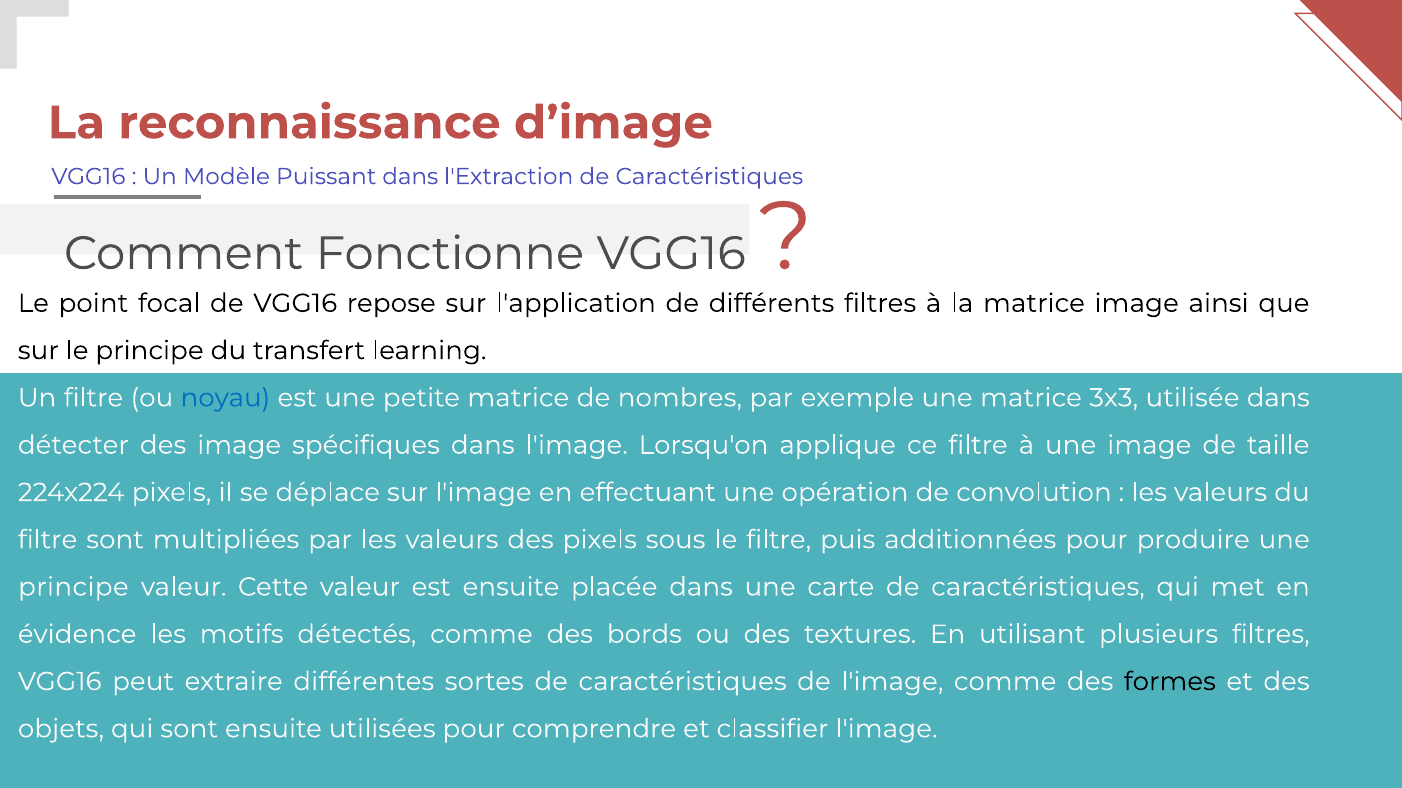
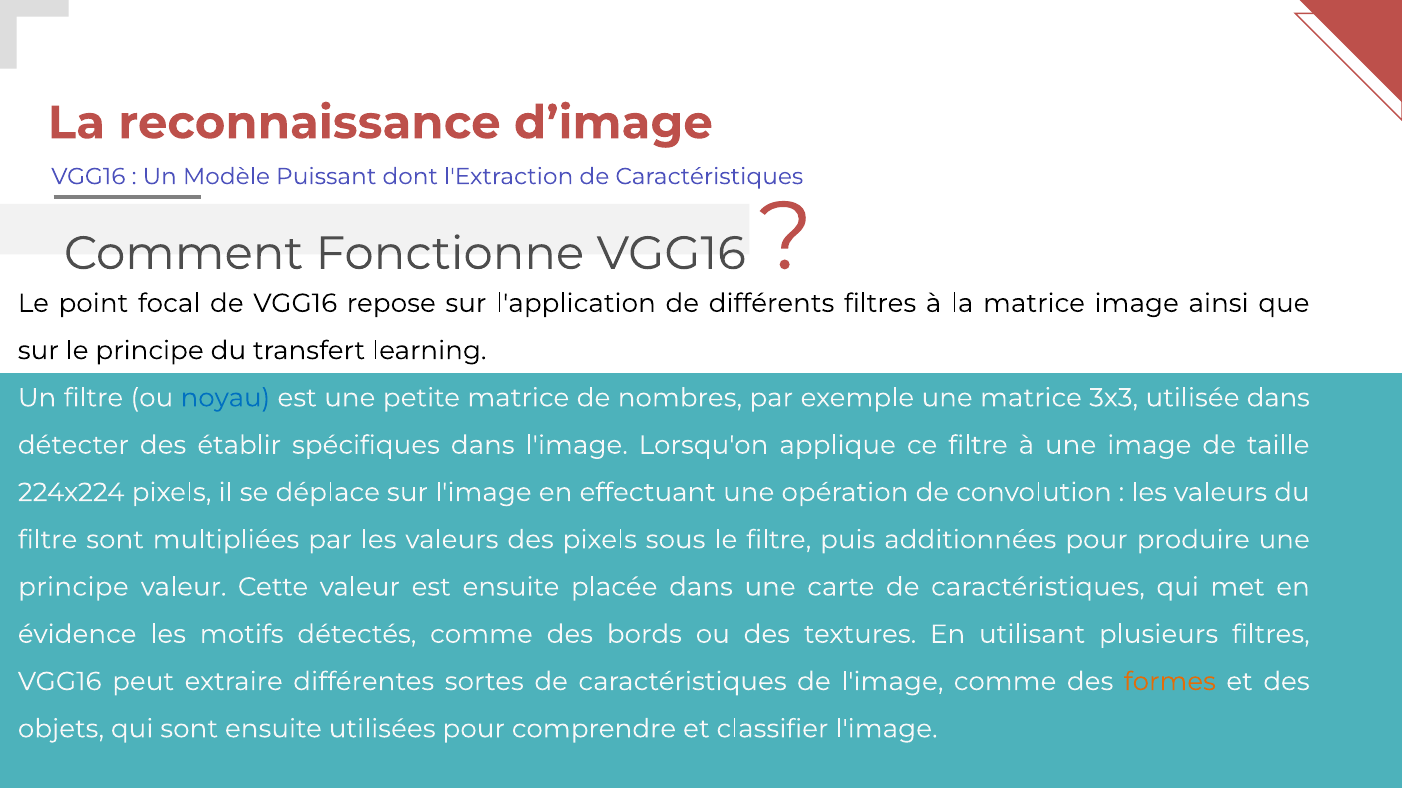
Puissant dans: dans -> dont (410, 177)
des image: image -> établir (239, 445)
formes colour: black -> orange (1170, 682)
